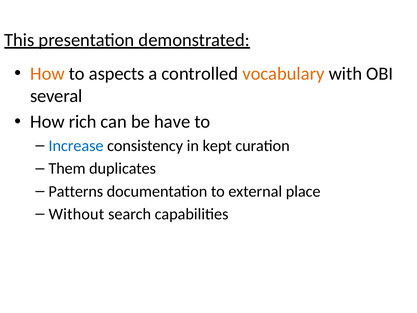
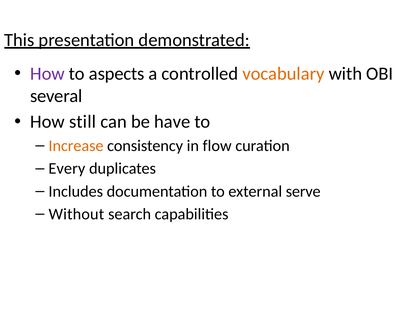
How colour: orange -> purple (47, 74)
rich: rich -> still (83, 122)
Increase colour: blue -> orange (76, 146)
kept: kept -> flow (217, 146)
Them: Them -> Every (67, 168)
Patterns: Patterns -> Includes (76, 191)
place: place -> serve (303, 191)
